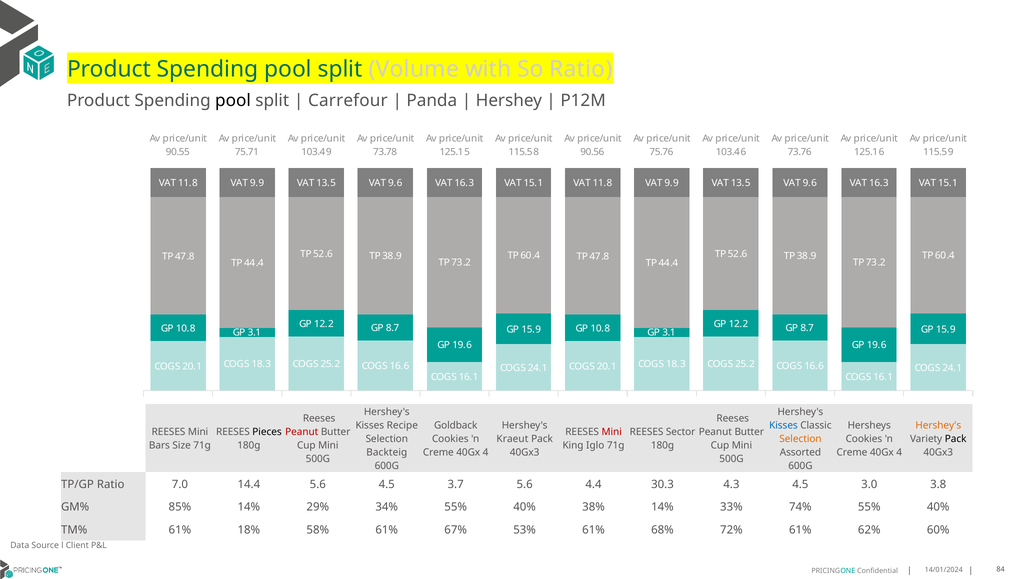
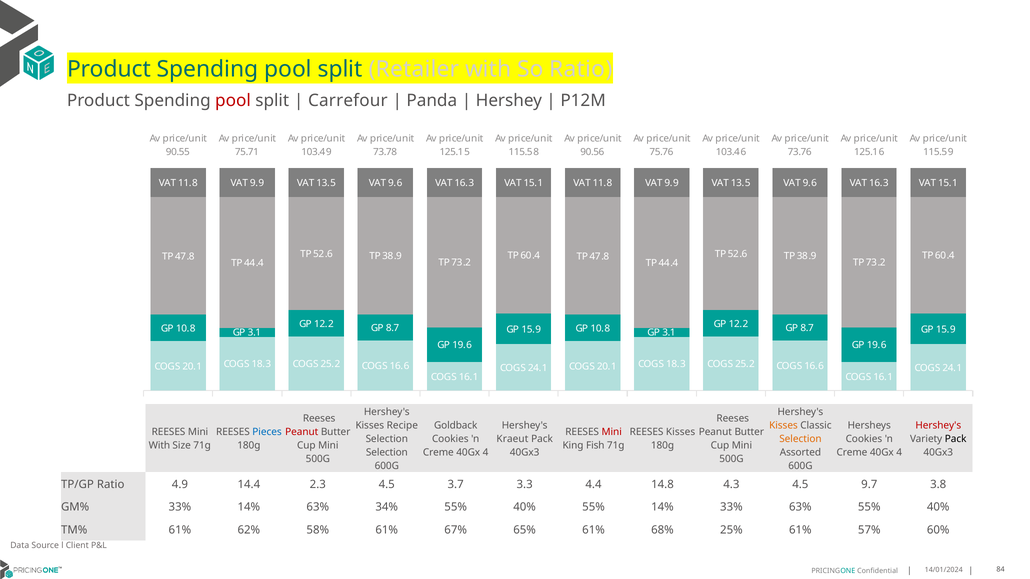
Volume: Volume -> Retailer (414, 69)
pool colour: black -> red (233, 100)
Kisses colour: blue -> orange (783, 426)
Hershey's colour: orange -> red (938, 426)
Pieces colour: black -> blue (267, 432)
REESES Sector: Sector -> Kisses (681, 432)
Bars: Bars -> With (159, 446)
Iglo: Iglo -> Fish (595, 446)
Backteig: Backteig -> Selection (387, 453)
7.0: 7.0 -> 4.9 (180, 485)
14.4 5.6: 5.6 -> 2.3 (318, 485)
3.7 5.6: 5.6 -> 3.3 (525, 485)
30.3: 30.3 -> 14.8 (662, 485)
3.0: 3.0 -> 9.7 (869, 485)
GM% 85%: 85% -> 33% (180, 507)
14% 29%: 29% -> 63% (318, 507)
40% 38%: 38% -> 55% (594, 507)
33% 74%: 74% -> 63% (800, 507)
18%: 18% -> 62% (249, 530)
53%: 53% -> 65% (525, 530)
72%: 72% -> 25% (731, 530)
62%: 62% -> 57% (869, 530)
